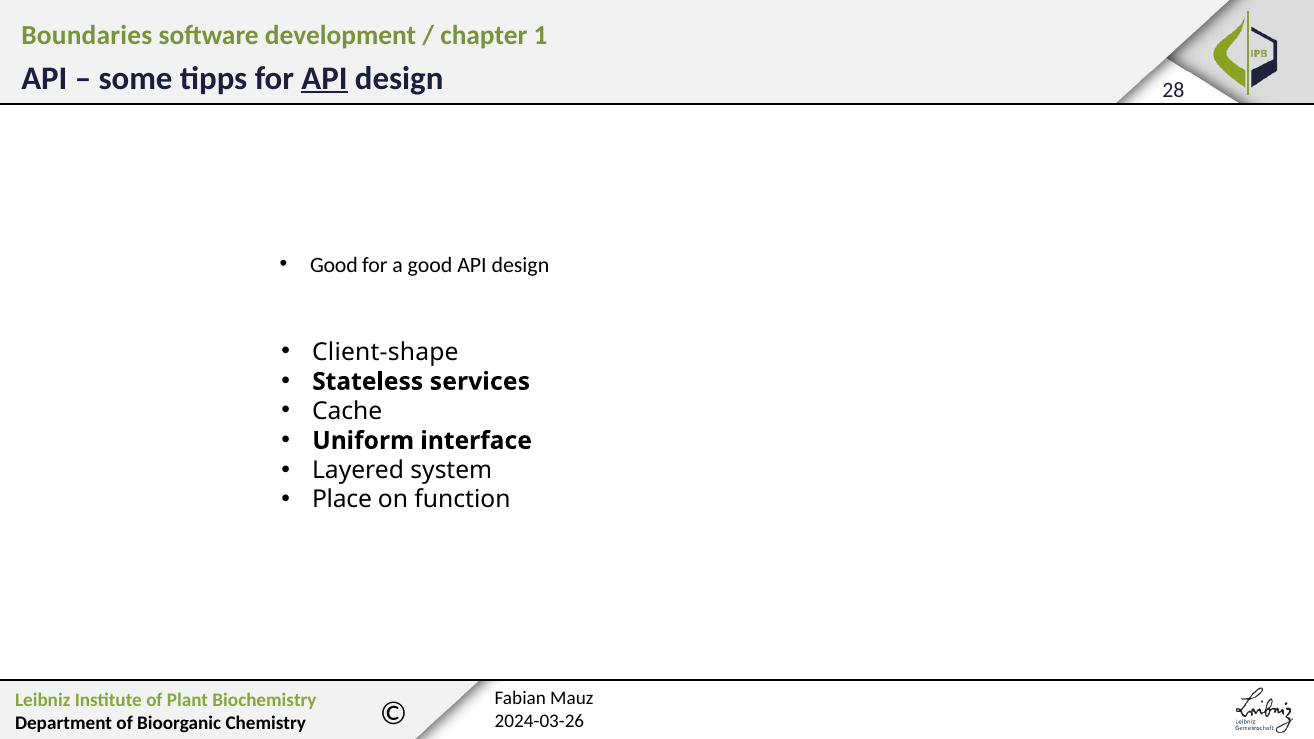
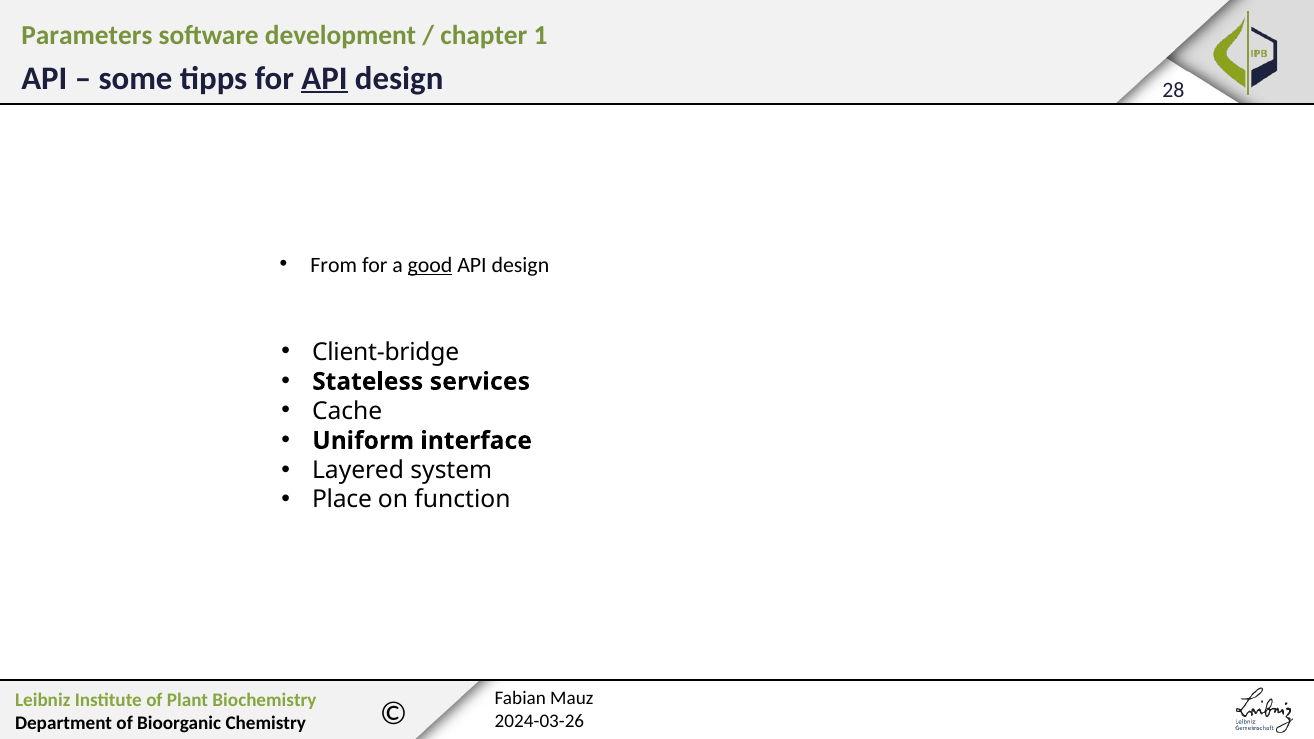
Boundaries: Boundaries -> Parameters (87, 36)
Good: Good -> From (334, 265)
good underline: none -> present (430, 265)
Client-shape: Client-shape -> Client-bridge (386, 352)
